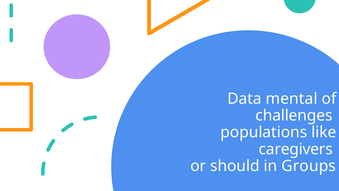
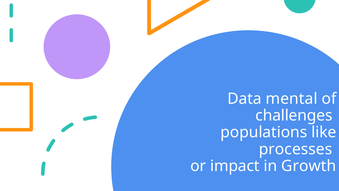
caregivers: caregivers -> processes (296, 149)
should: should -> impact (235, 166)
Groups: Groups -> Growth (309, 166)
